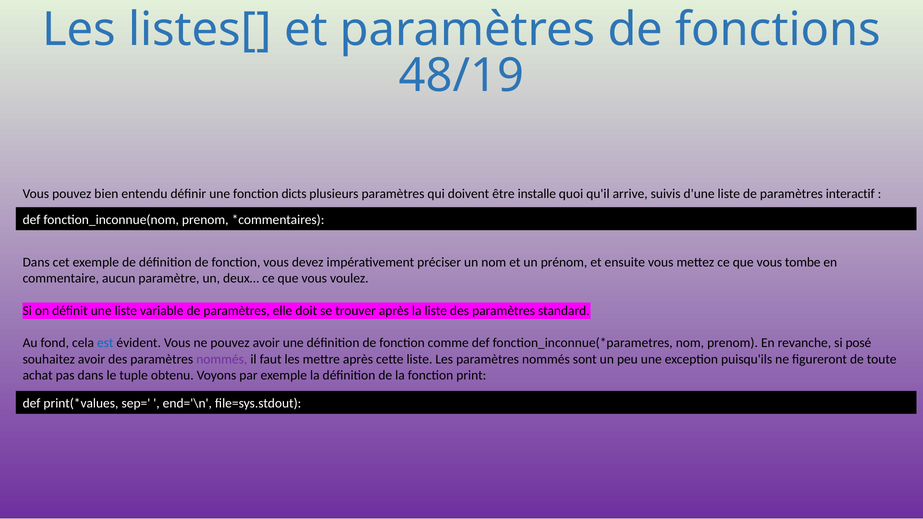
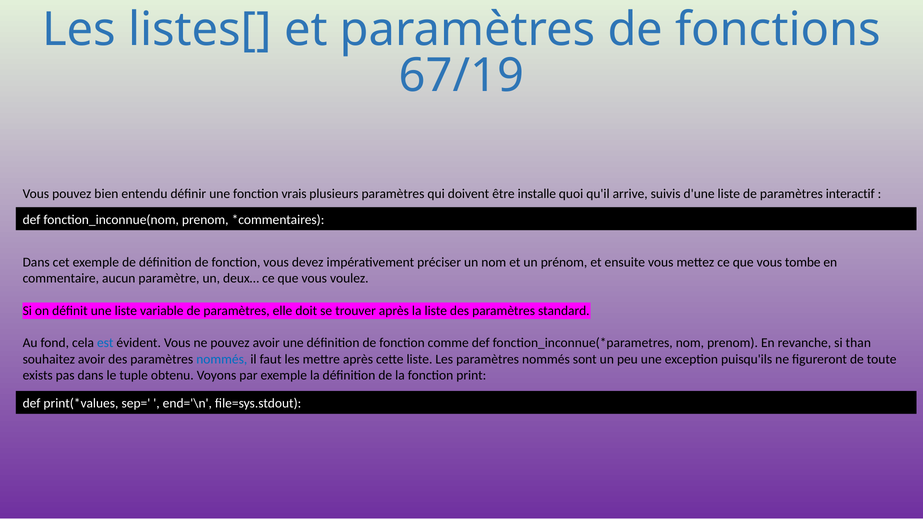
48/19: 48/19 -> 67/19 (462, 76)
dicts: dicts -> vrais (294, 194)
posé: posé -> than (858, 343)
nommés colour: purple -> blue (222, 359)
achat: achat -> exists (38, 376)
